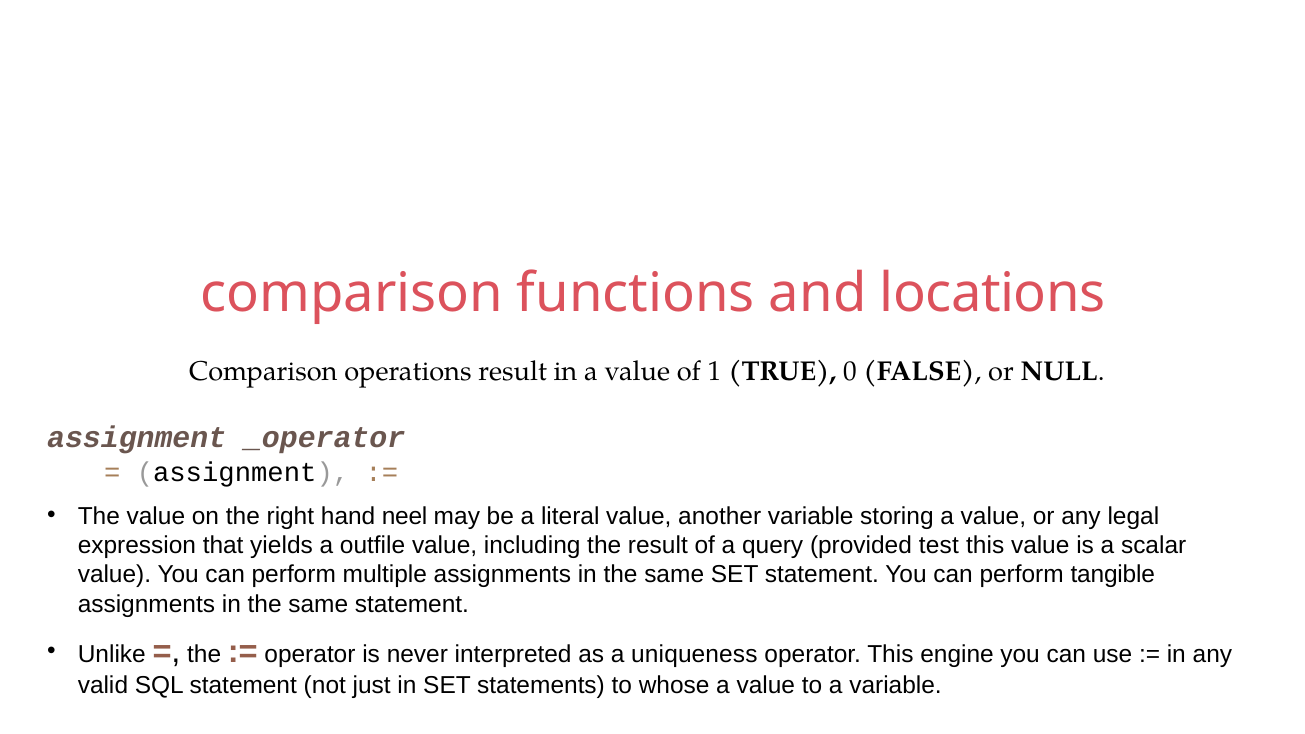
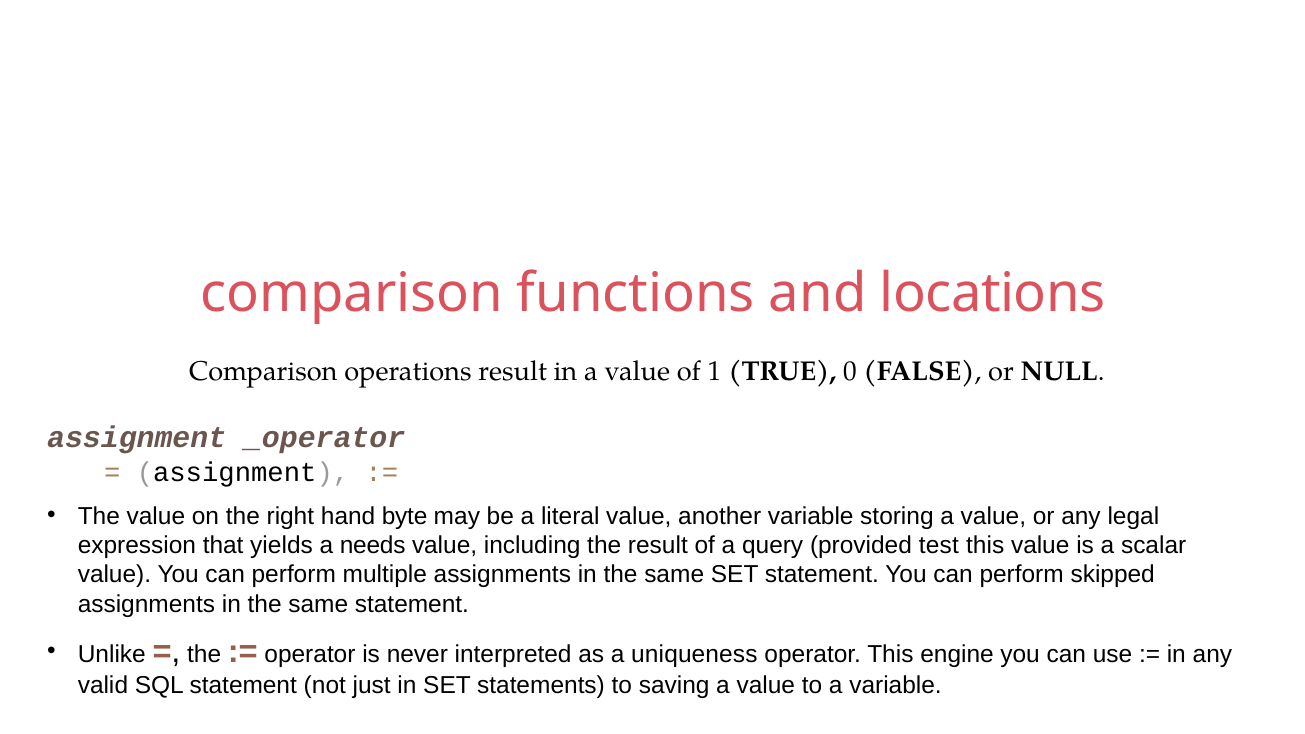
neel: neel -> byte (405, 516)
outfile: outfile -> needs (373, 545)
tangible: tangible -> skipped (1113, 575)
whose: whose -> saving (674, 686)
